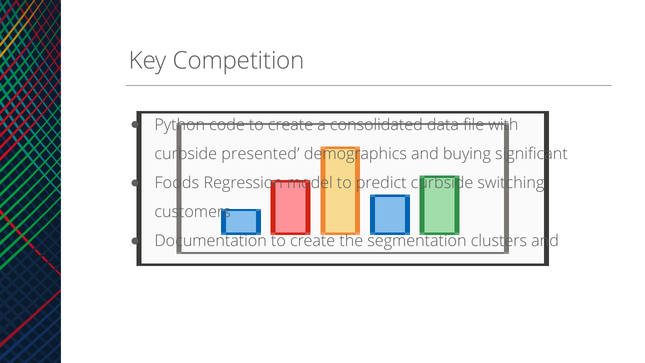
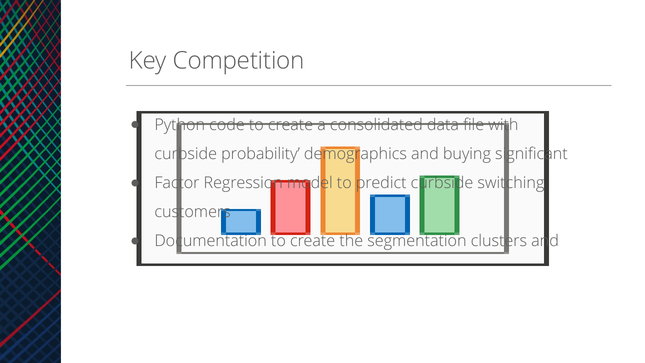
presented: presented -> probability (260, 154)
Foods: Foods -> Factor (177, 183)
